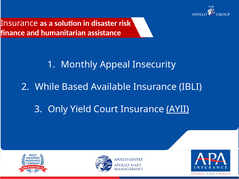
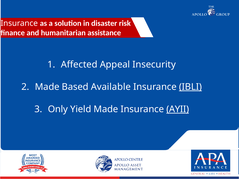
Monthly: Monthly -> Affected (79, 64)
While: While -> Made (47, 87)
IBLI underline: none -> present (190, 87)
Yield Court: Court -> Made (106, 109)
